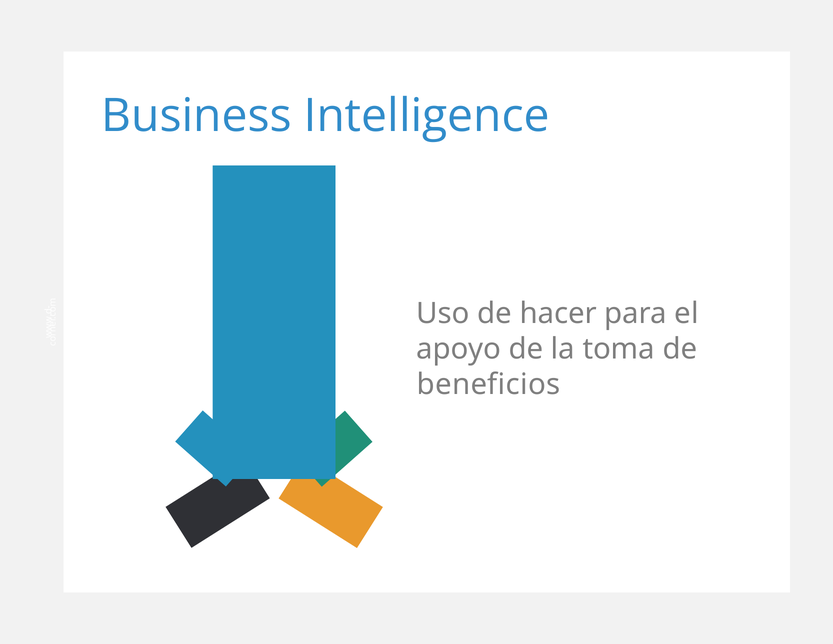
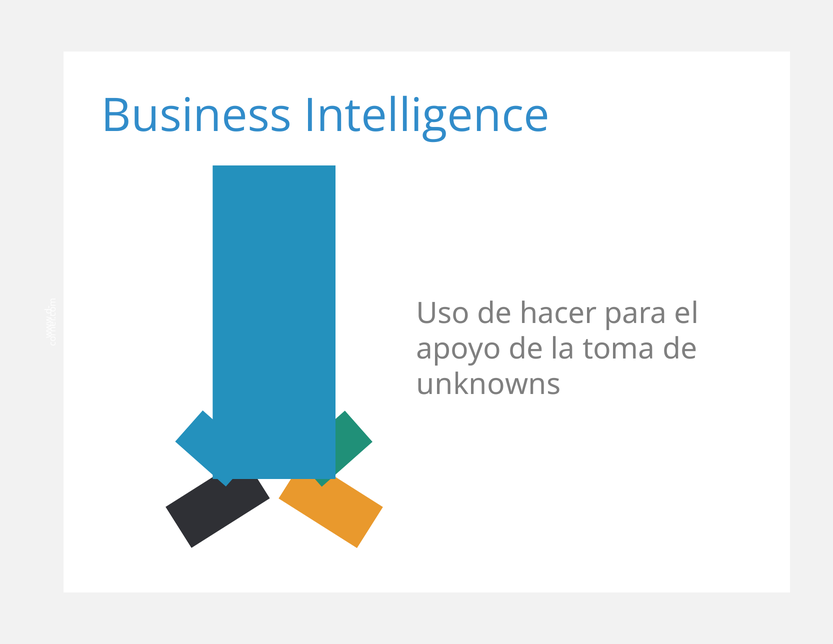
beneficios: beneficios -> unknowns (489, 384)
